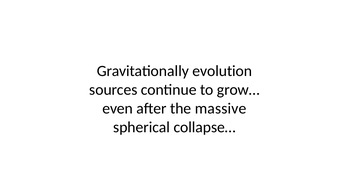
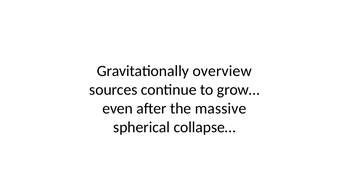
evolution: evolution -> overview (222, 71)
